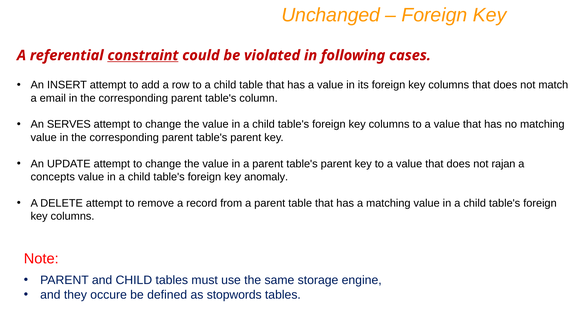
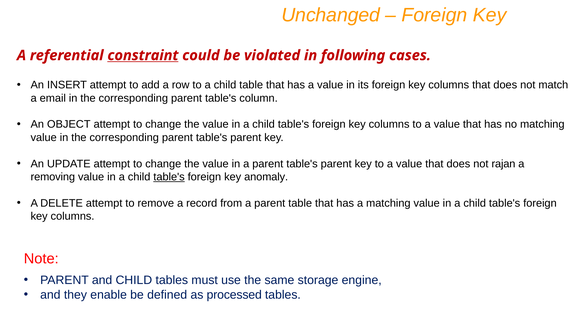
SERVES: SERVES -> OBJECT (69, 125)
concepts: concepts -> removing (53, 177)
table's underline: none -> present (169, 177)
occure: occure -> enable (109, 295)
stopwords: stopwords -> processed (234, 295)
